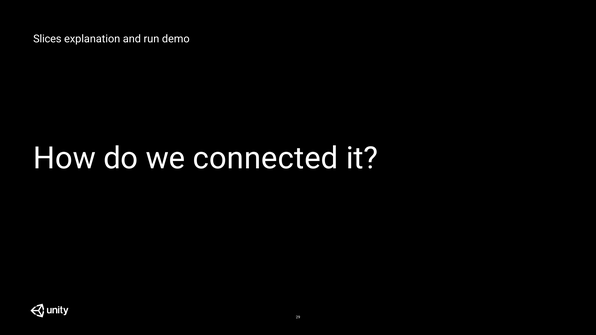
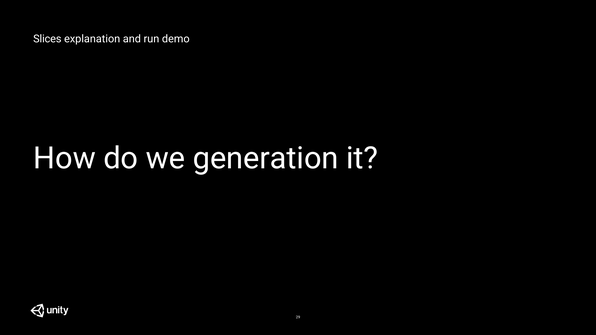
connected: connected -> generation (266, 158)
